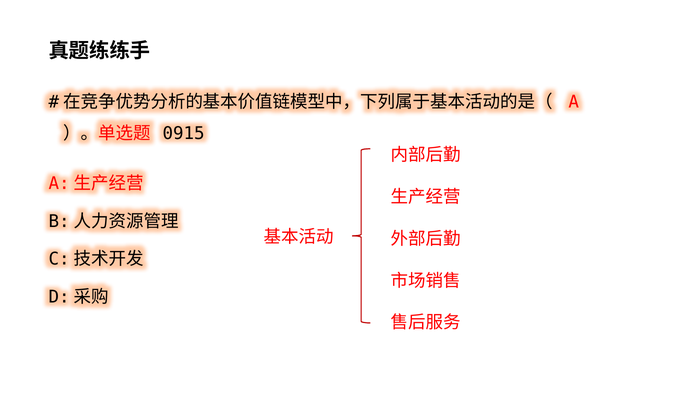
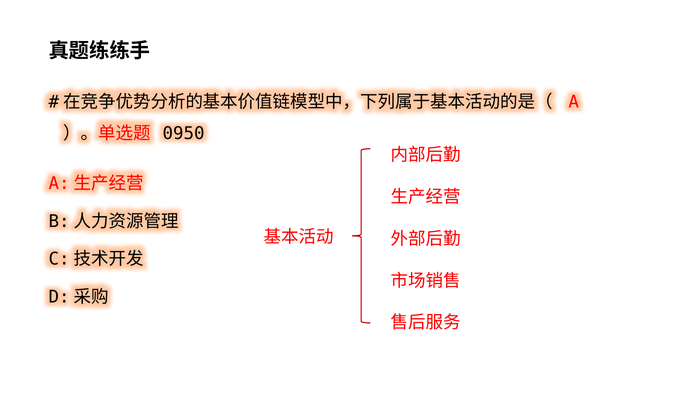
0915: 0915 -> 0950 (184, 134)
